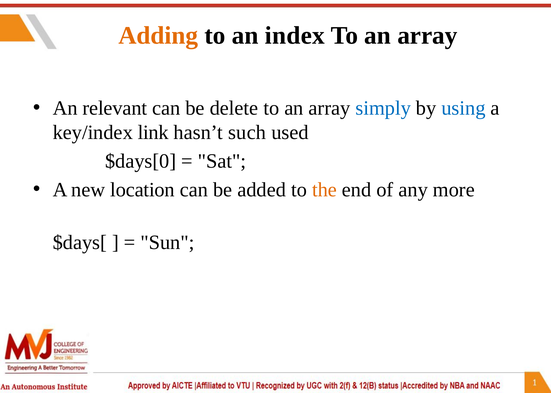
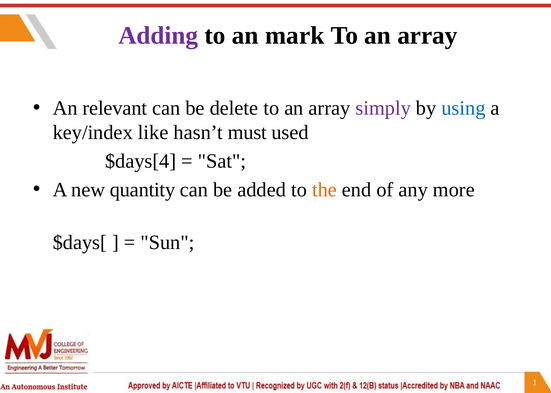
Adding colour: orange -> purple (158, 35)
index: index -> mark (295, 35)
simply colour: blue -> purple (383, 108)
link: link -> like (153, 132)
such: such -> must (247, 132)
$days[0: $days[0 -> $days[4 (141, 161)
location: location -> quantity (143, 189)
